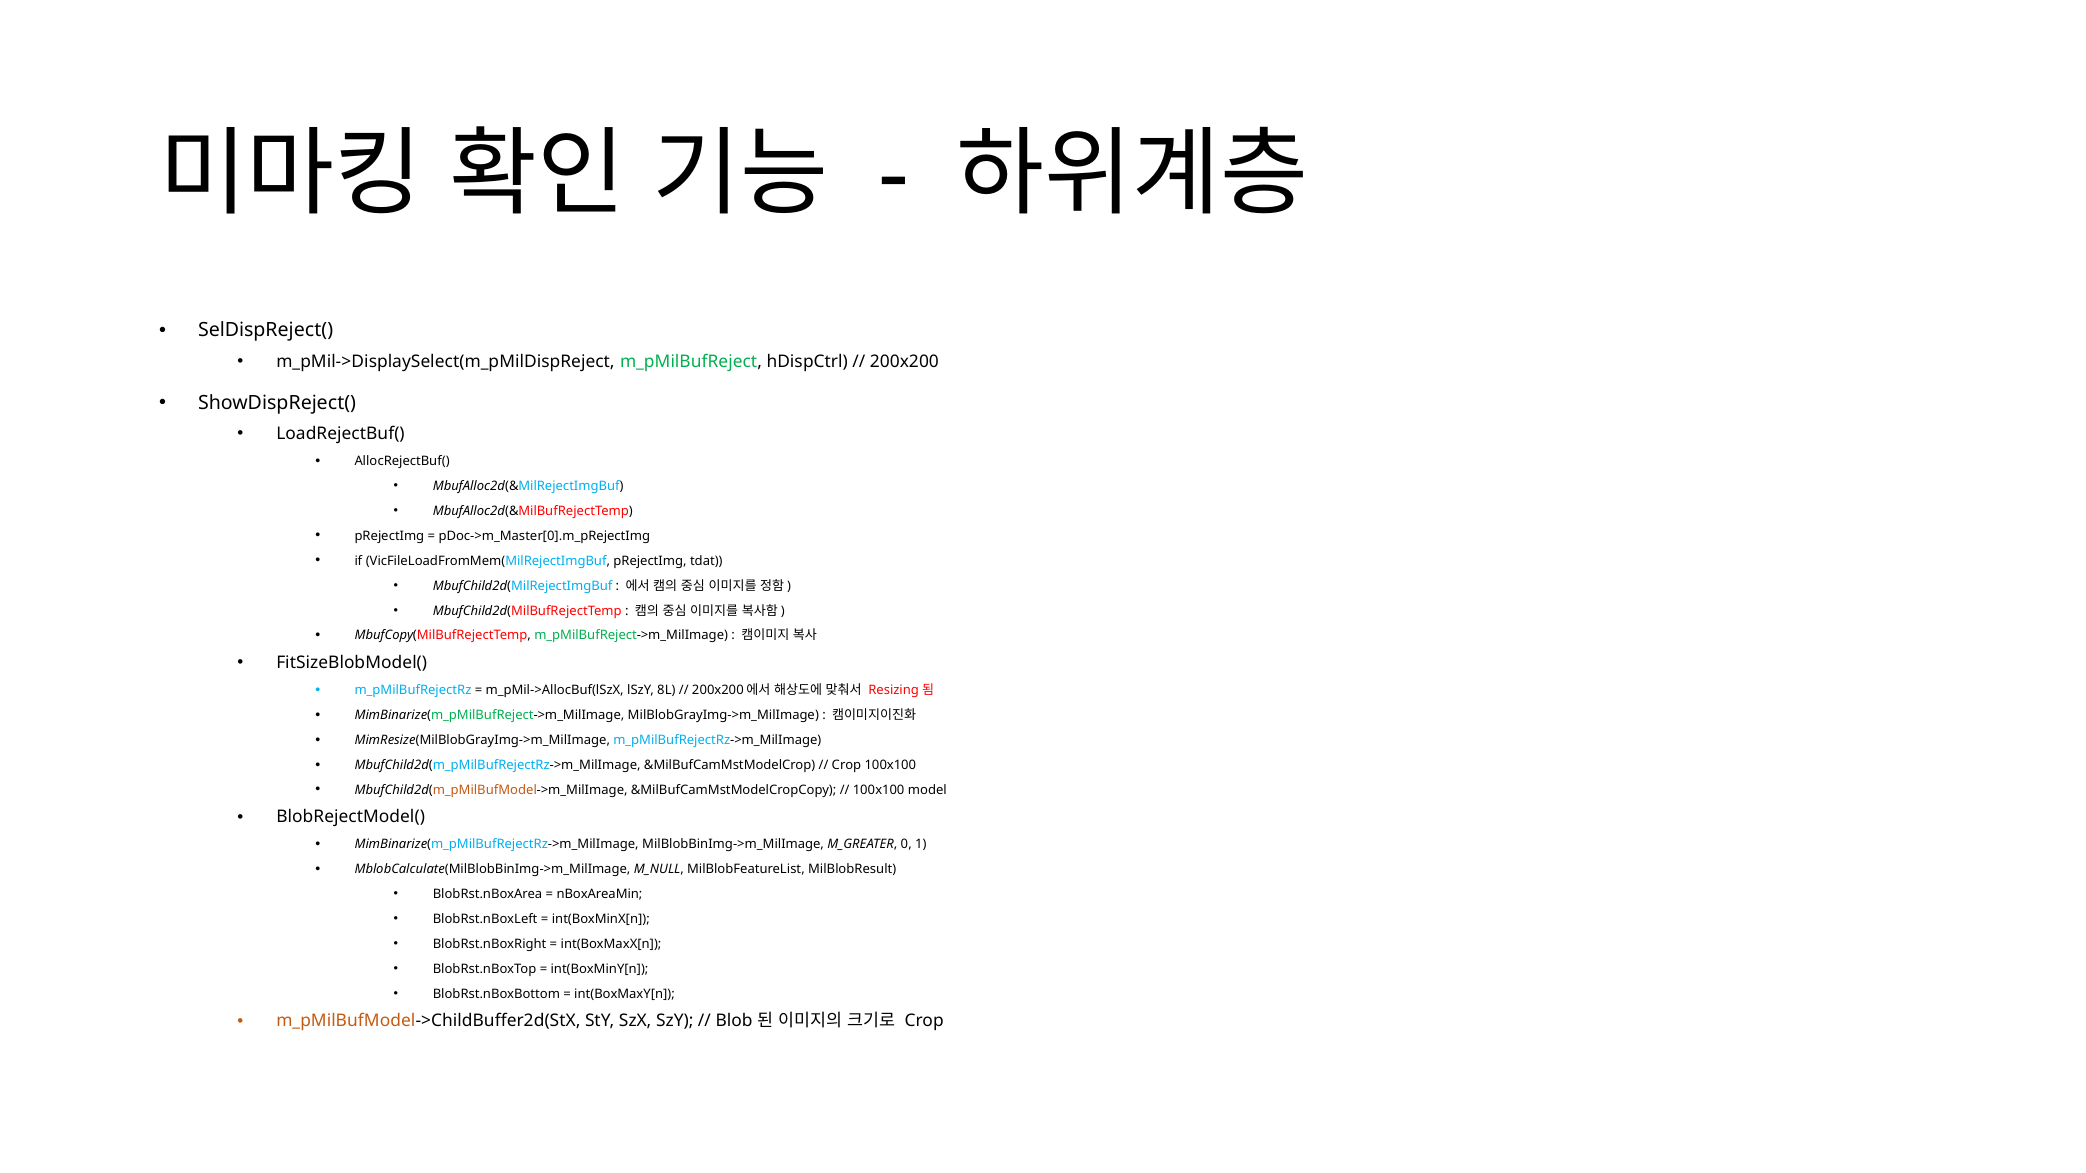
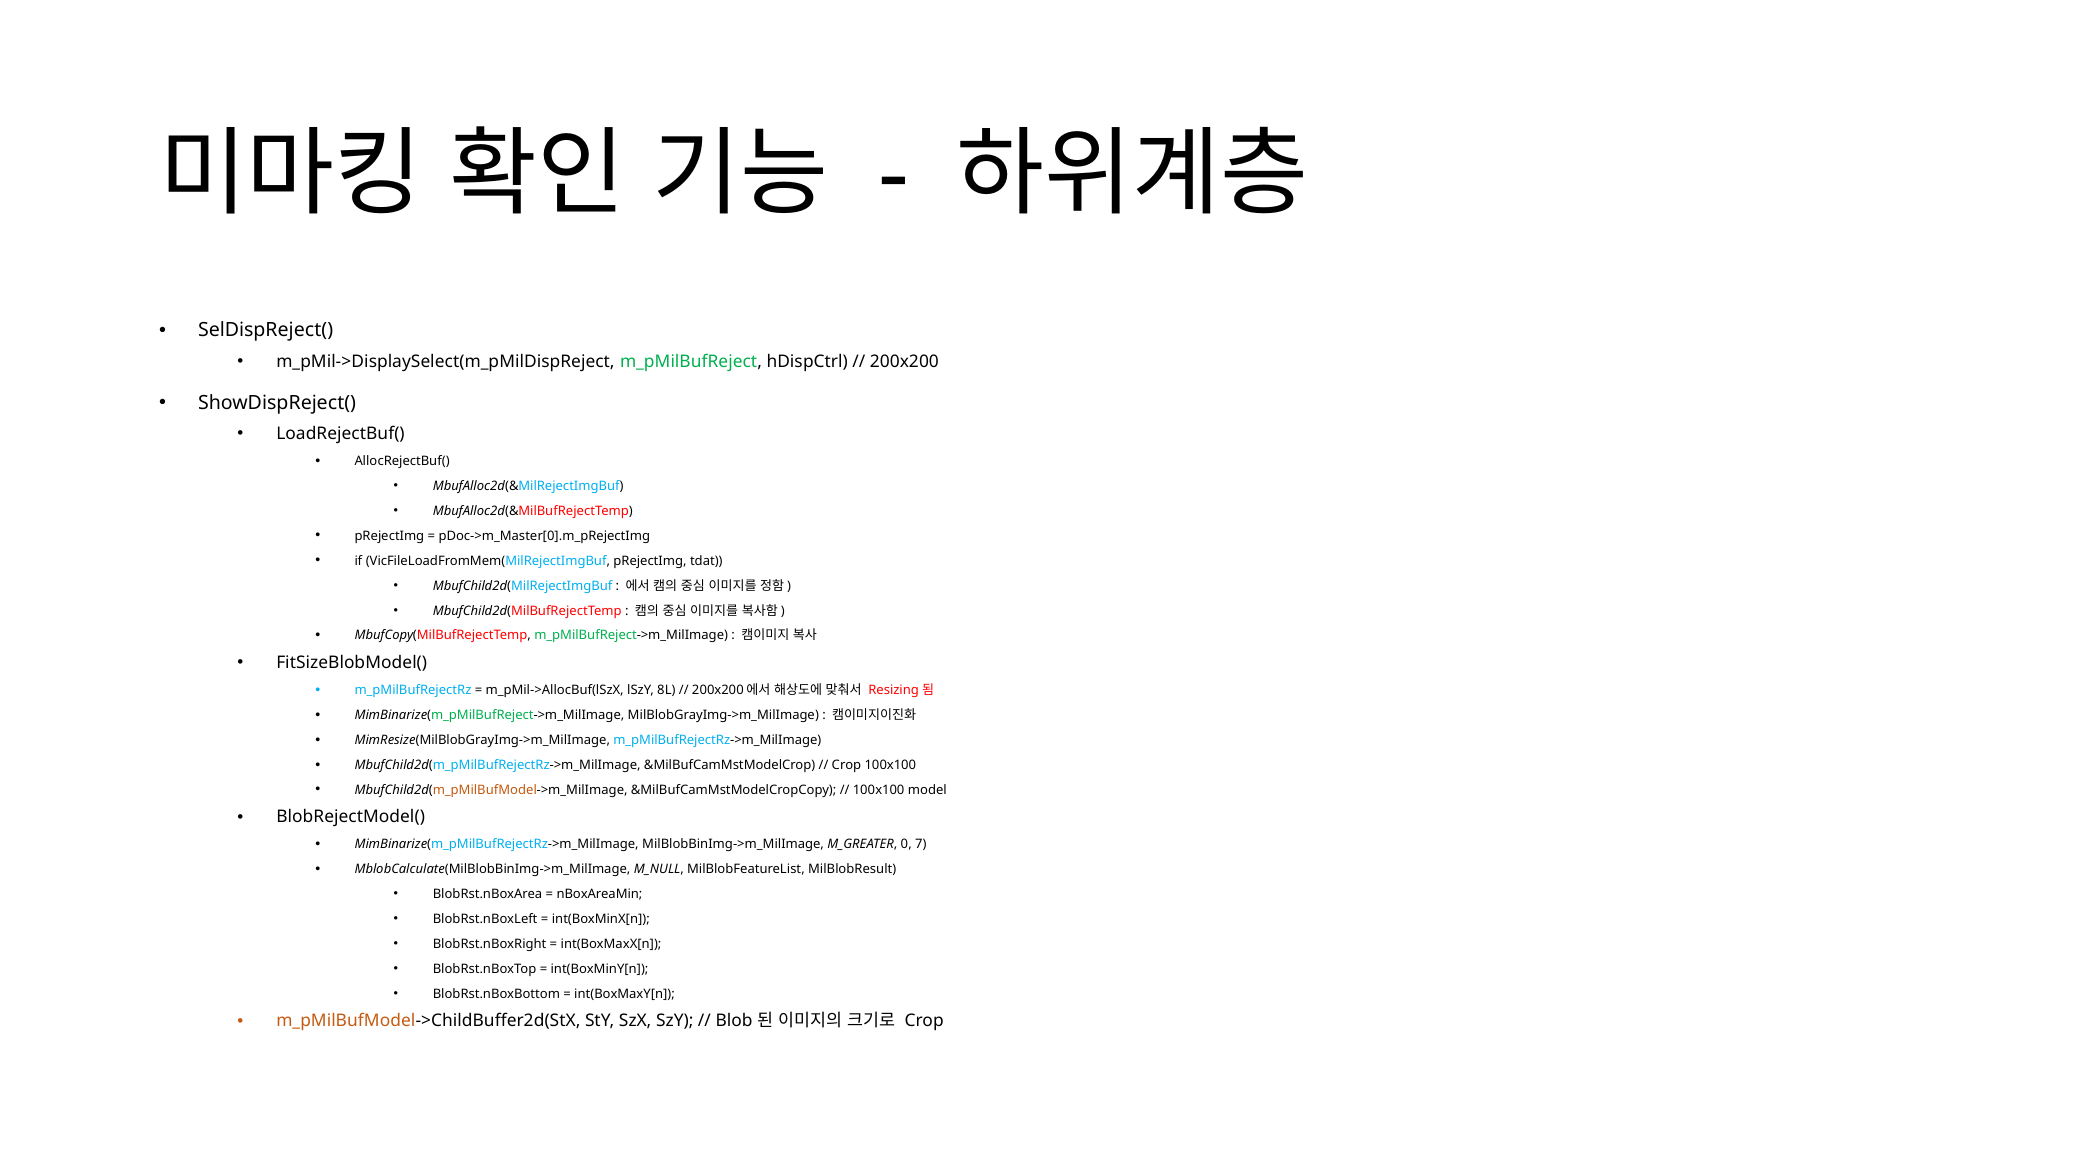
1: 1 -> 7 (921, 845)
